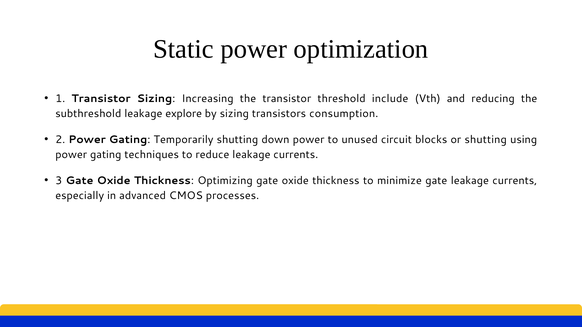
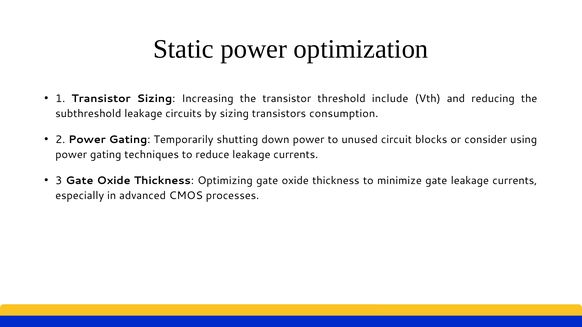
explore: explore -> circuits (184, 114)
or shutting: shutting -> consider (486, 140)
